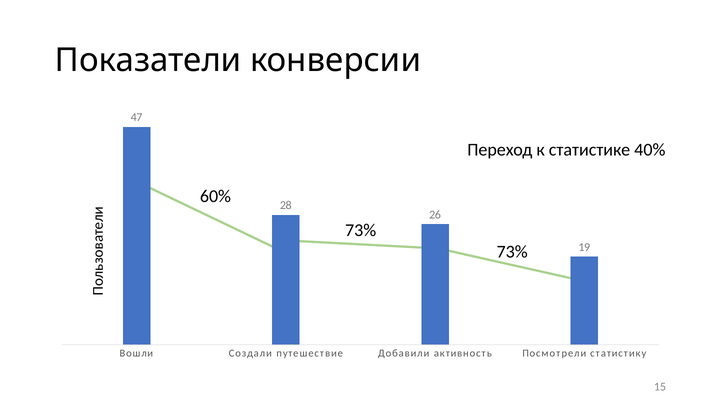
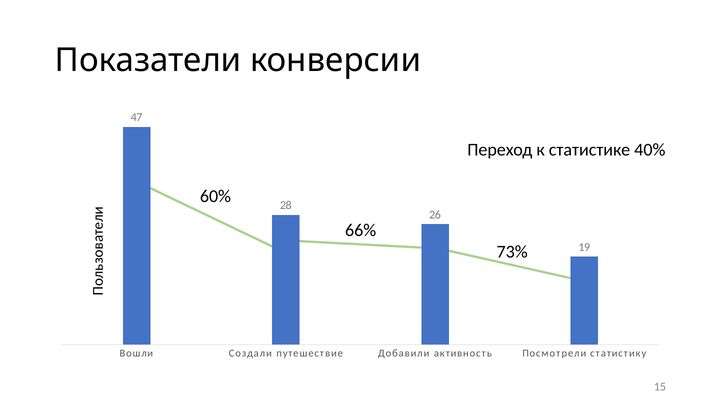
73%: 73% -> 66% (361, 231)
